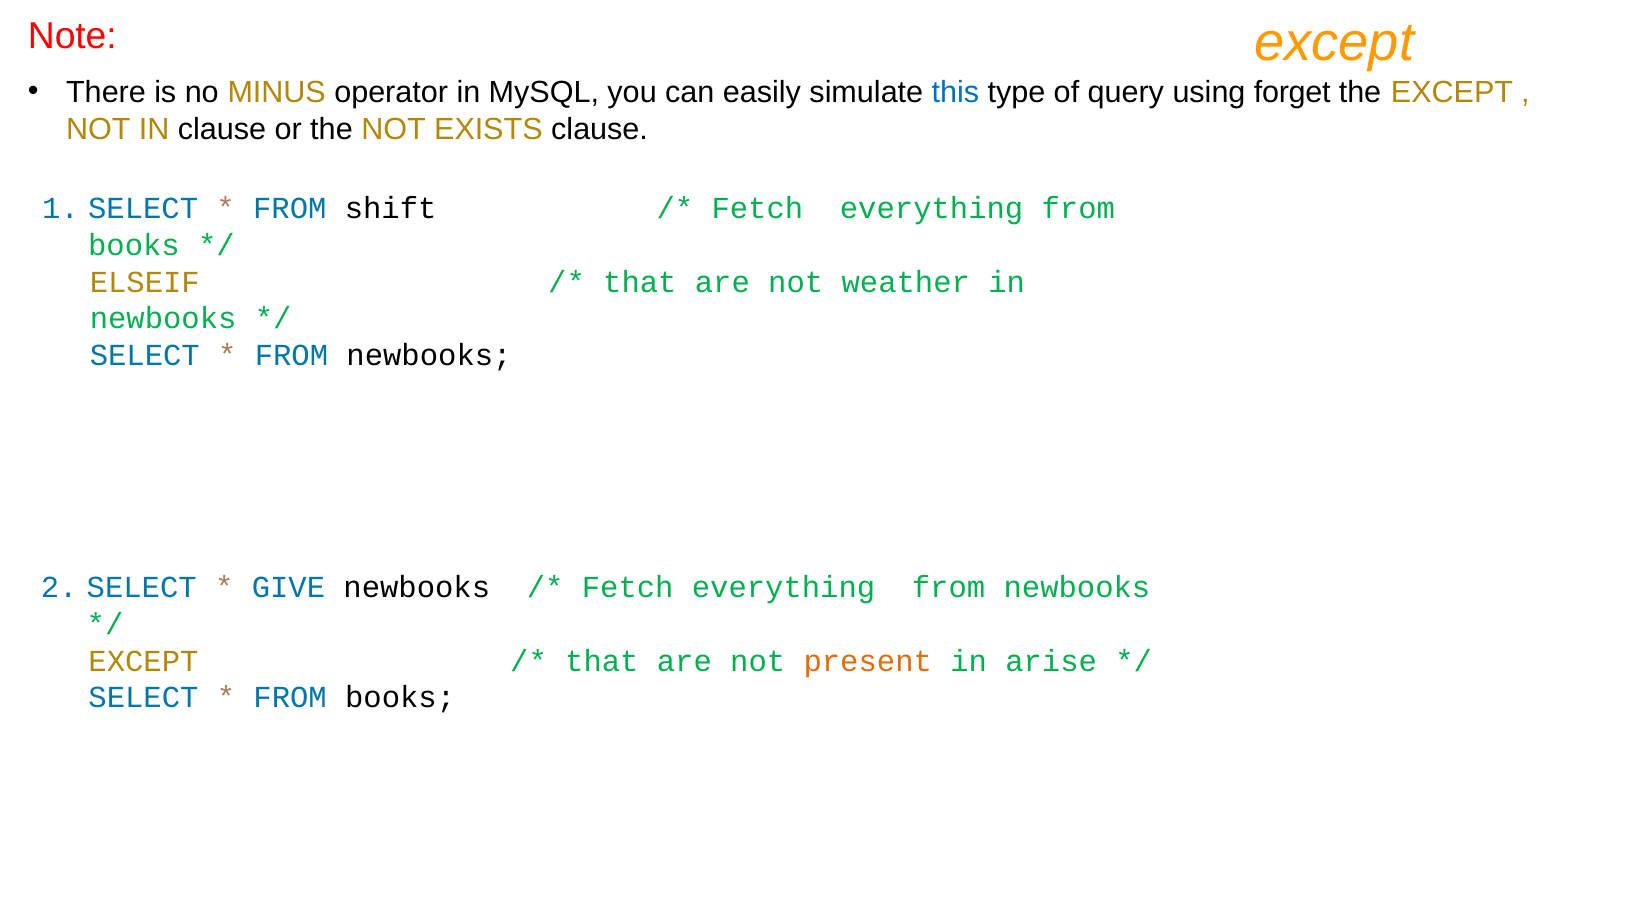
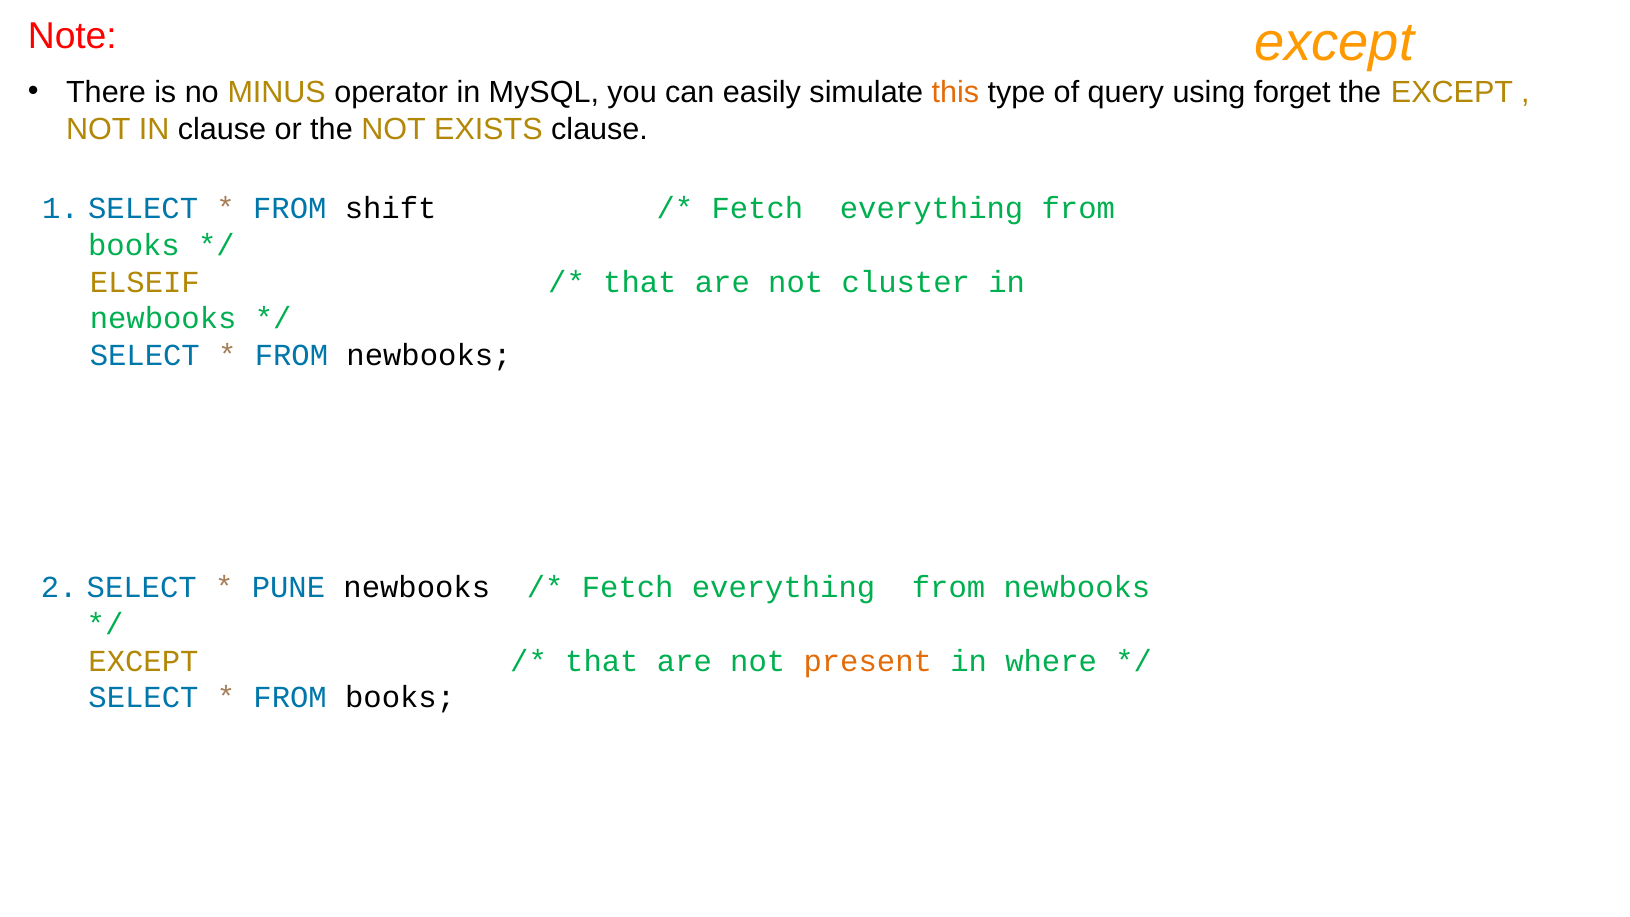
this colour: blue -> orange (955, 93)
weather: weather -> cluster (906, 282)
GIVE: GIVE -> PUNE (288, 588)
arise: arise -> where (1051, 661)
